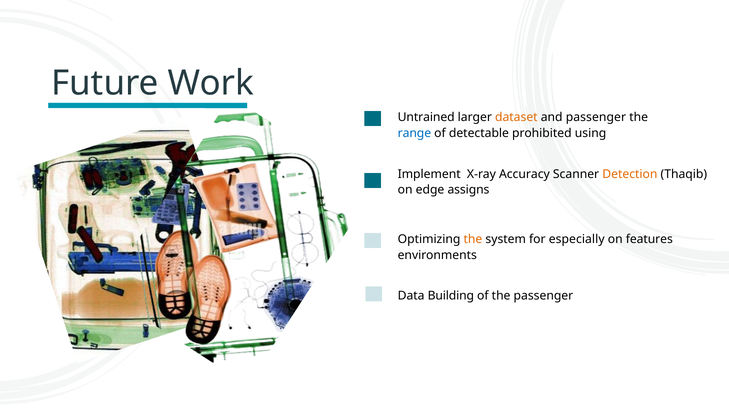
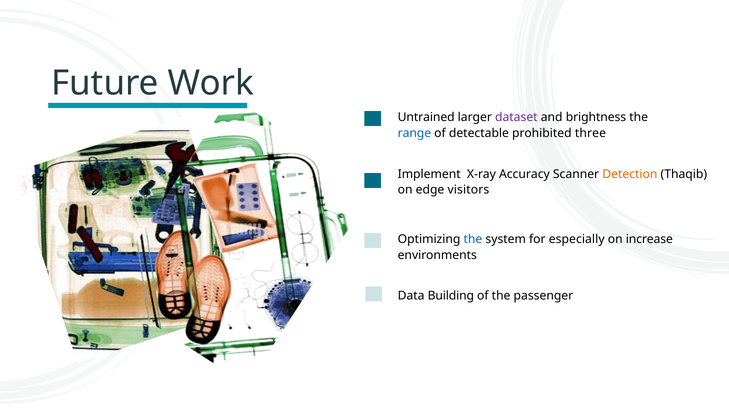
dataset colour: orange -> purple (516, 117)
and passenger: passenger -> brightness (596, 117)
using: using -> three (591, 133)
assigns: assigns -> visitors (468, 190)
the colour: orange -> blue (473, 239)
features: features -> increase (649, 239)
